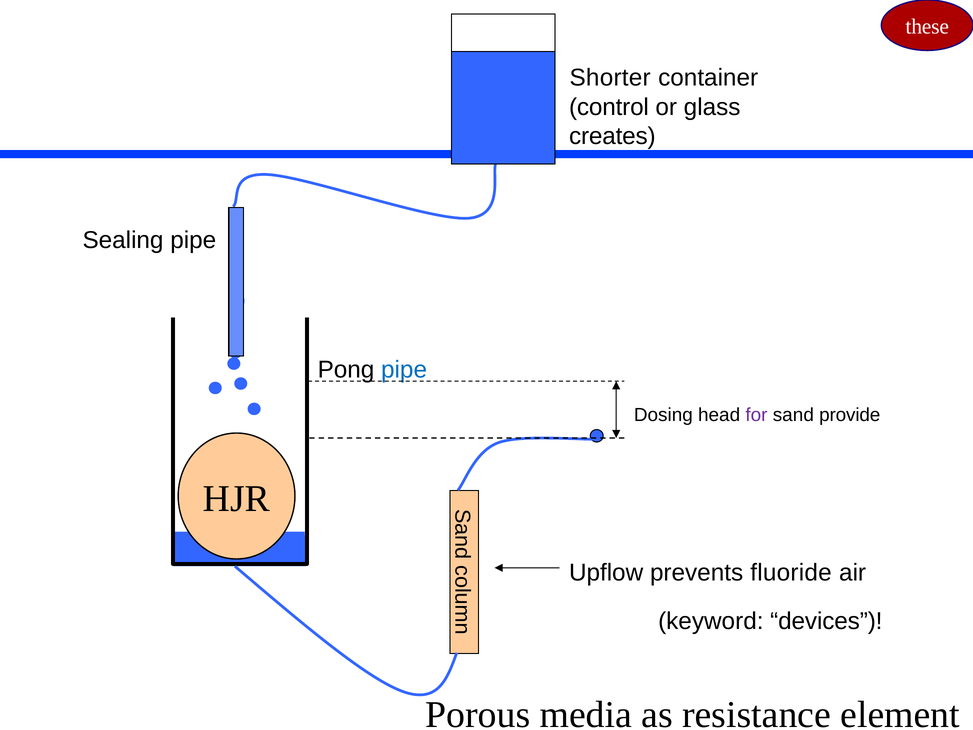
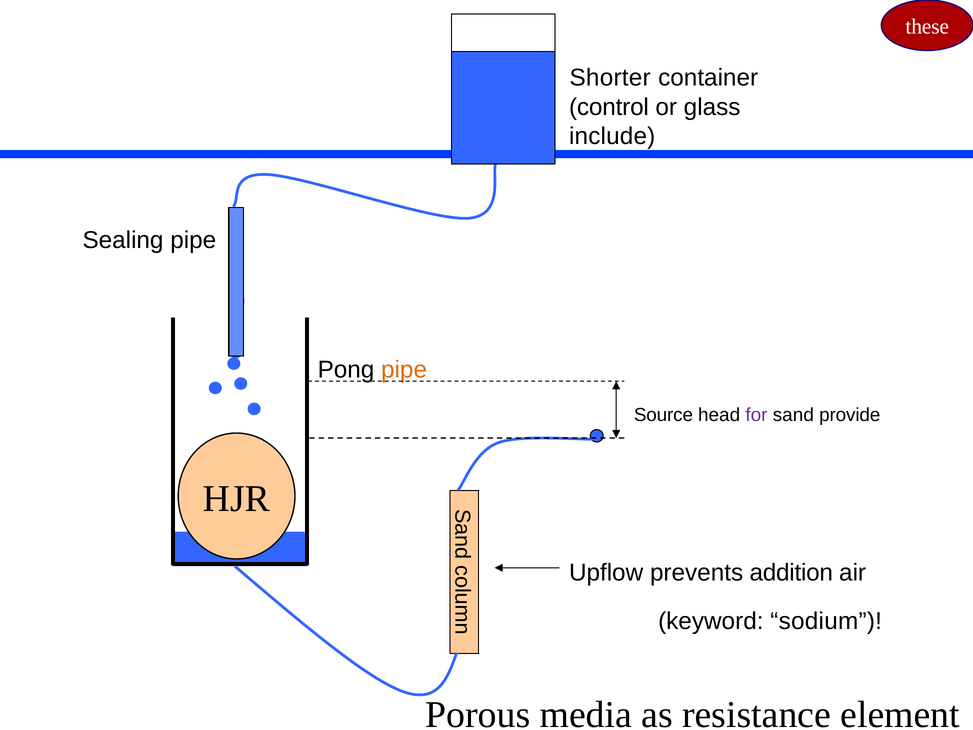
creates: creates -> include (612, 136)
pipe colour: blue -> orange (404, 370)
Dosing: Dosing -> Source (663, 415)
fluoride: fluoride -> addition (791, 572)
devices: devices -> sodium (826, 621)
